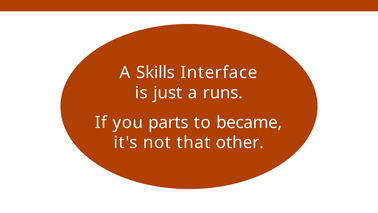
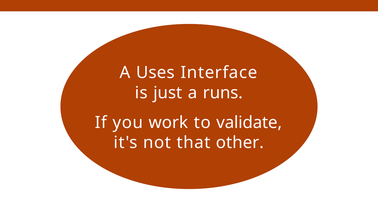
Skills: Skills -> Uses (155, 72)
parts: parts -> work (168, 122)
became: became -> validate (249, 122)
